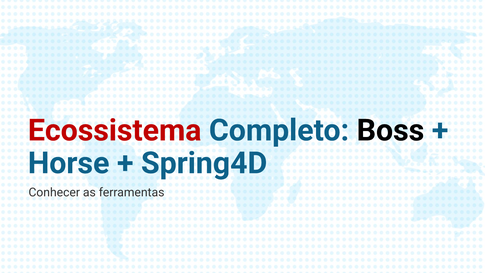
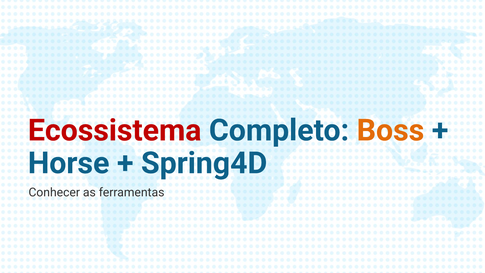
Boss colour: black -> orange (390, 130)
